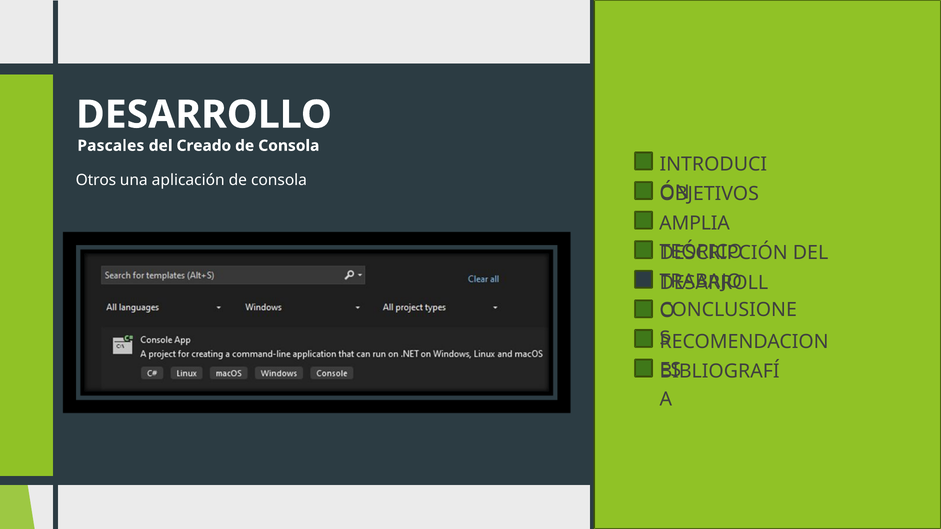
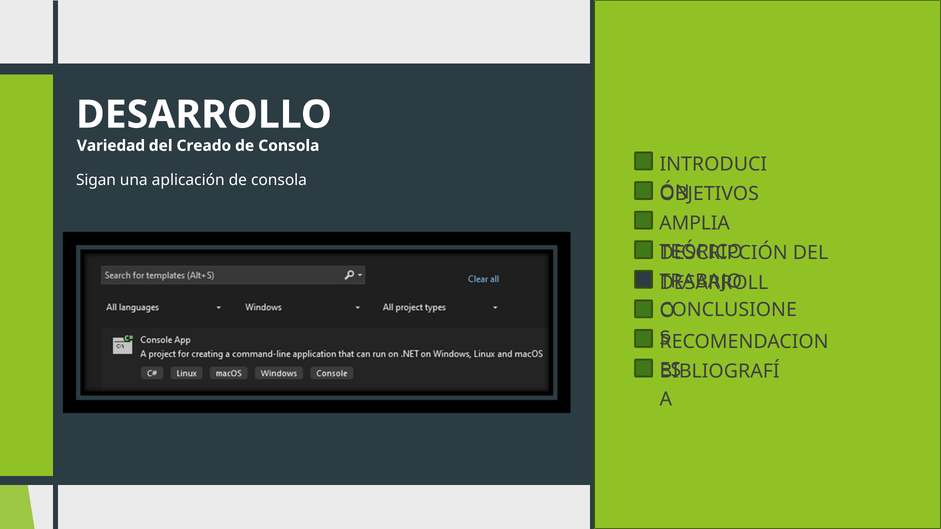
Pascales: Pascales -> Variedad (111, 146)
Otros: Otros -> Sigan (96, 180)
